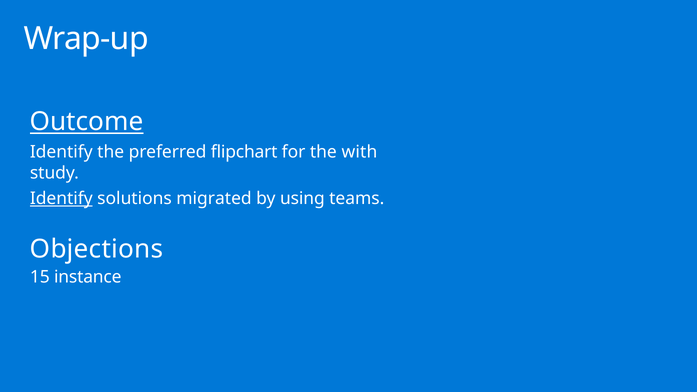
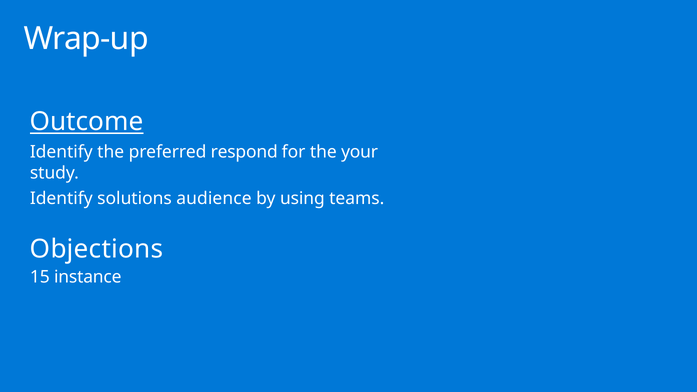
flipchart: flipchart -> respond (244, 152)
with: with -> your (360, 152)
Identify underline: present -> none (61, 198)
migrated: migrated -> audience (214, 198)
